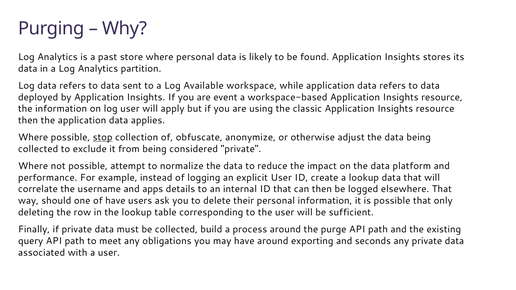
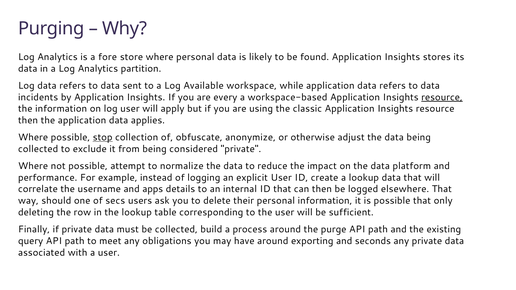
past: past -> fore (108, 57)
deployed: deployed -> incidents (38, 97)
event: event -> every (225, 97)
resource underline: none -> present (442, 97)
of have: have -> secs (115, 201)
